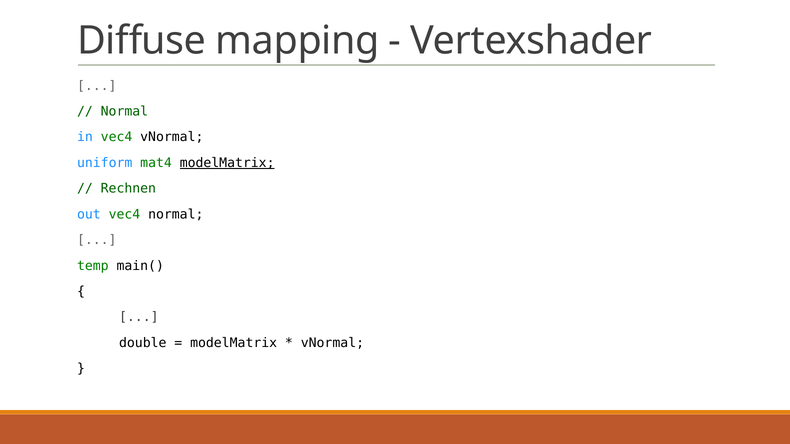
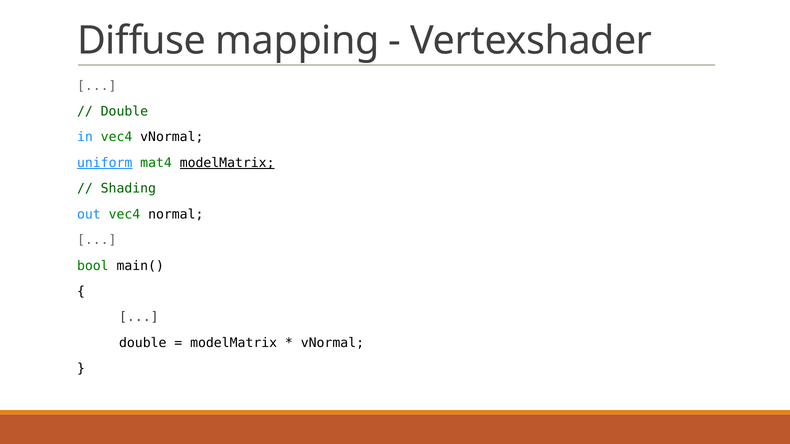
Normal: Normal -> Double (124, 112)
uniform underline: none -> present (105, 163)
Rechnen: Rechnen -> Shading (128, 189)
temp: temp -> bool (93, 266)
